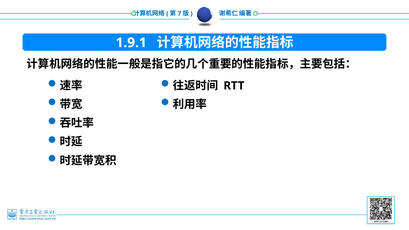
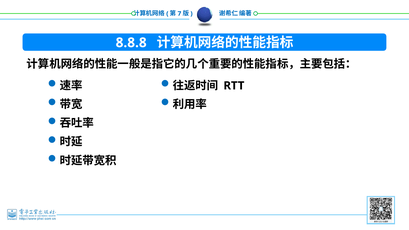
1.9.1: 1.9.1 -> 8.8.8 (131, 43)
